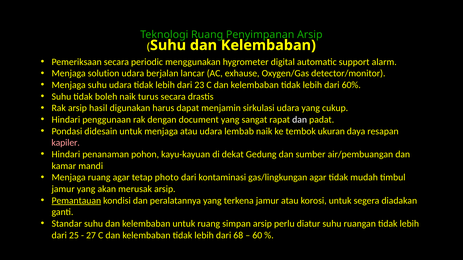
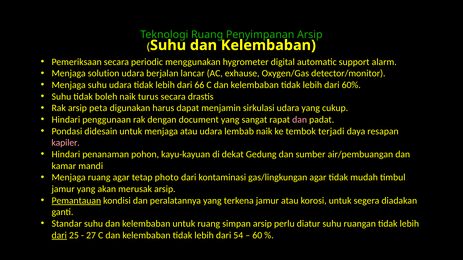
23: 23 -> 66 (199, 85)
hasil: hasil -> peta (98, 108)
dan colour: white -> pink (300, 120)
ukuran: ukuran -> terjadi (331, 131)
dari underline: none -> present (59, 236)
68: 68 -> 54 (238, 236)
